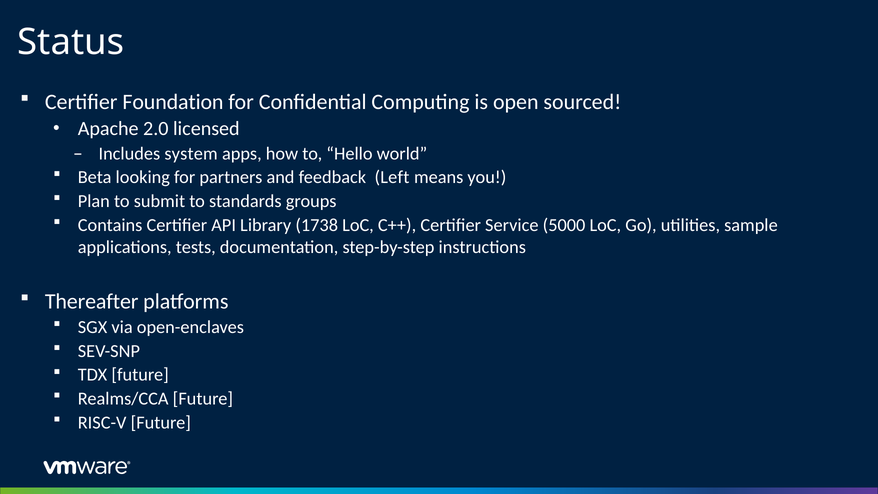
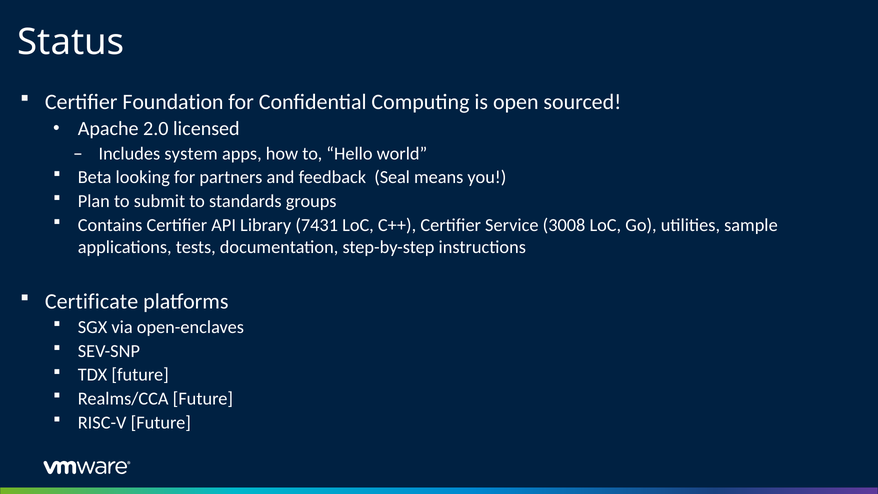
Left: Left -> Seal (392, 177)
1738: 1738 -> 7431 (317, 225)
5000: 5000 -> 3008 (564, 225)
Thereafter: Thereafter -> Certificate (92, 301)
